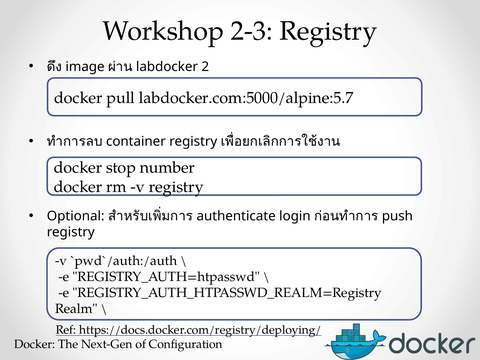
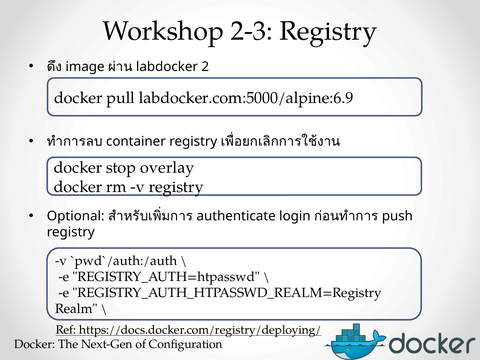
labdocker.com:5000/alpine:5.7: labdocker.com:5000/alpine:5.7 -> labdocker.com:5000/alpine:6.9 (246, 98)
number: number -> overlay (167, 168)
